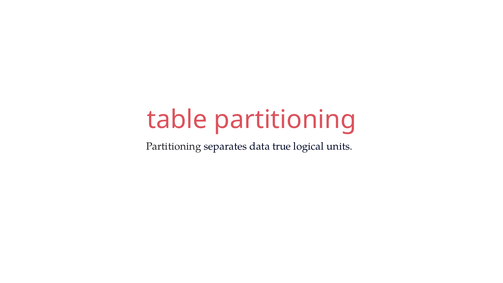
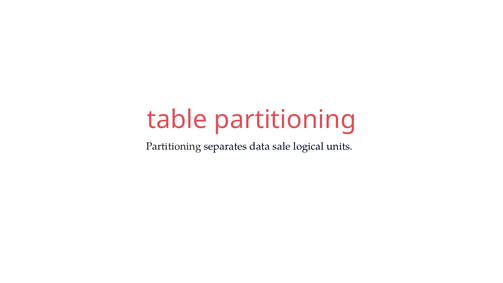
true: true -> sale (282, 146)
